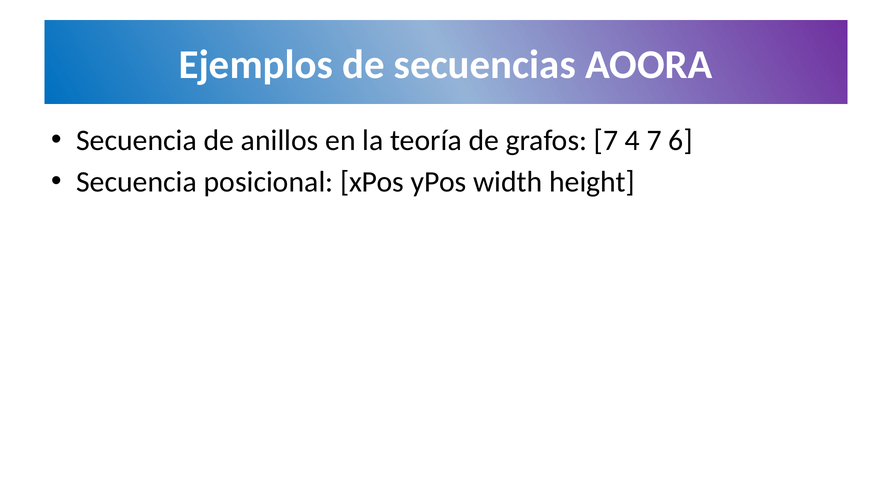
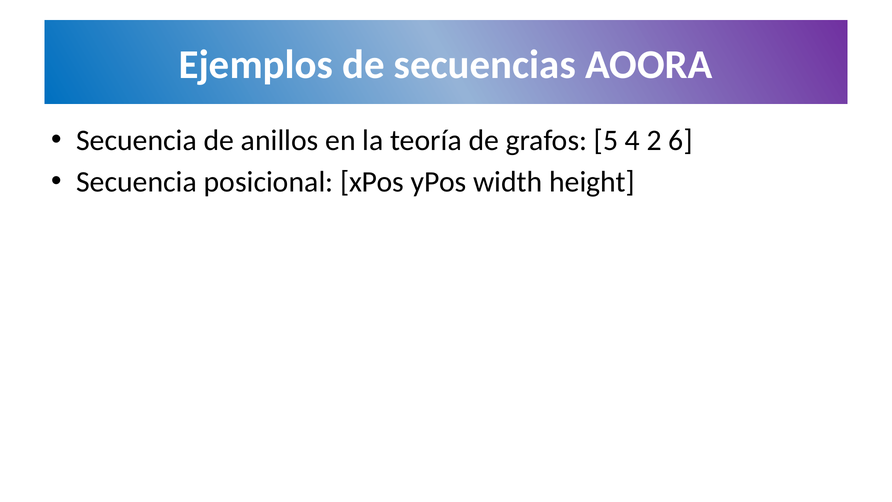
grafos 7: 7 -> 5 (606, 140)
4 7: 7 -> 2 (654, 140)
